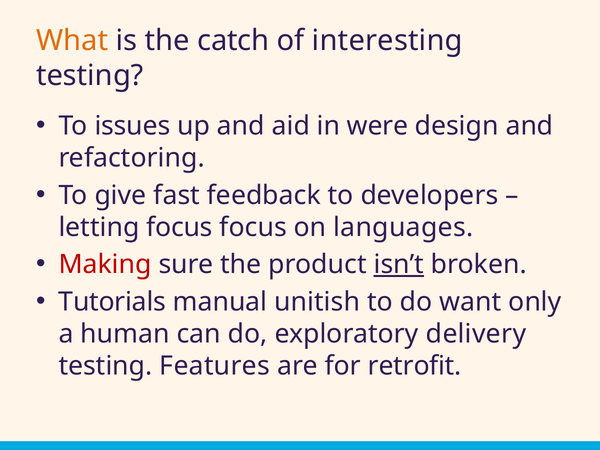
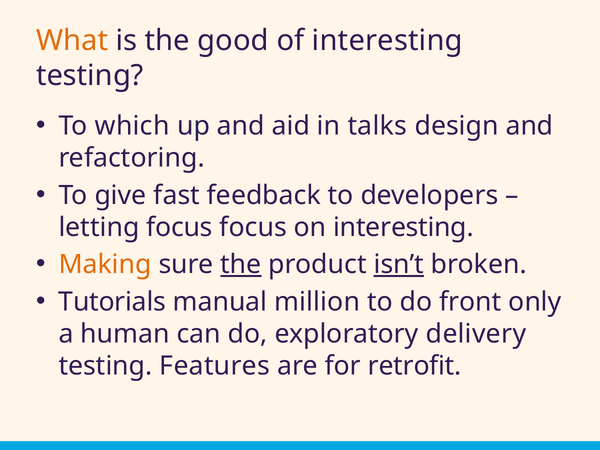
catch: catch -> good (233, 41)
issues: issues -> which (132, 126)
were: were -> talks (377, 126)
on languages: languages -> interesting (404, 227)
Making colour: red -> orange (105, 265)
the underline: none -> present (241, 265)
unitish: unitish -> million (317, 302)
want: want -> front (470, 302)
